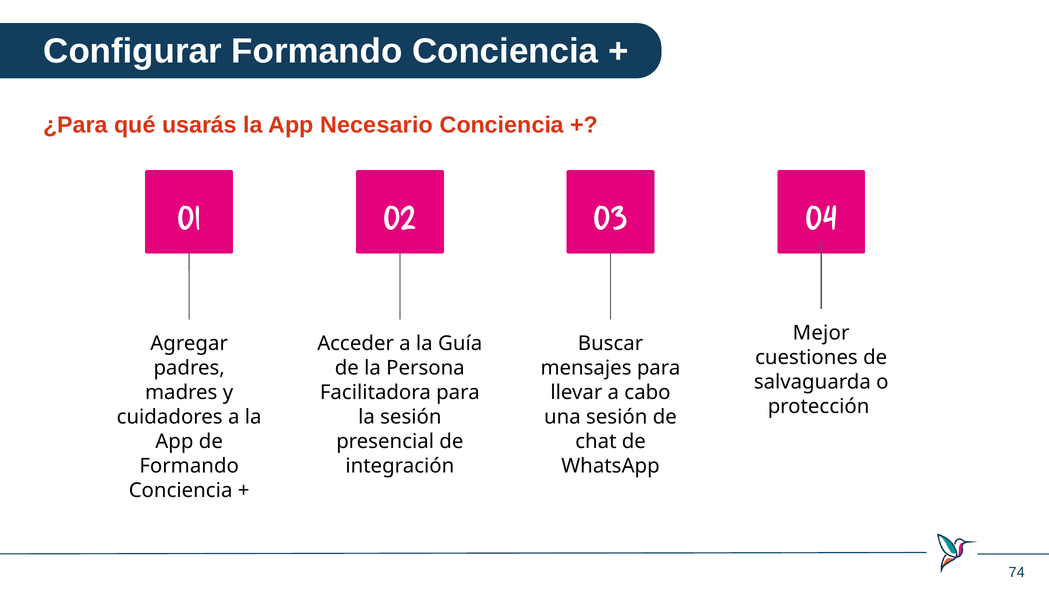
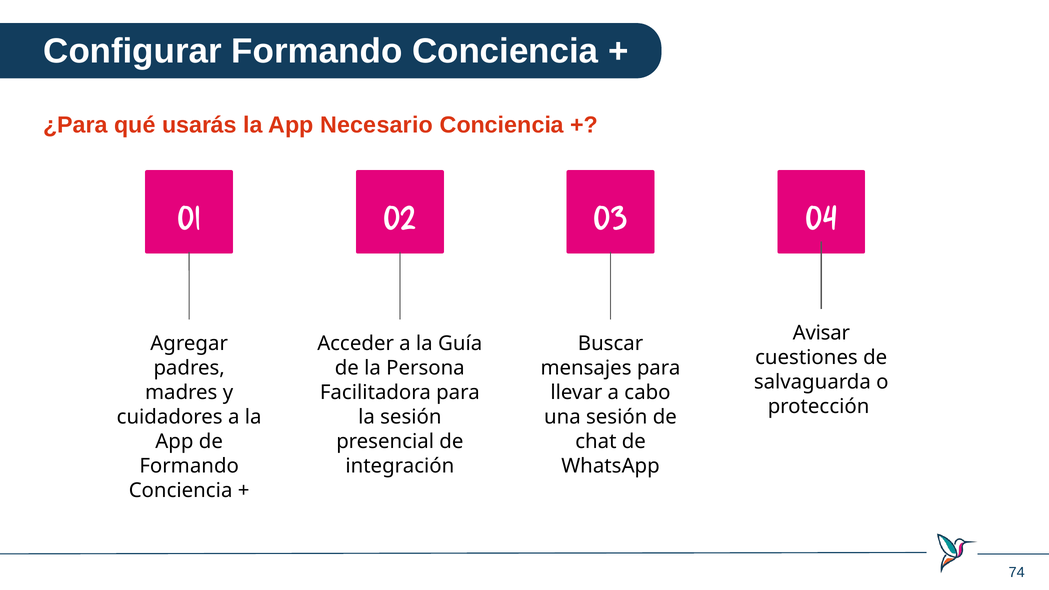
Mejor: Mejor -> Avisar (821, 333)
